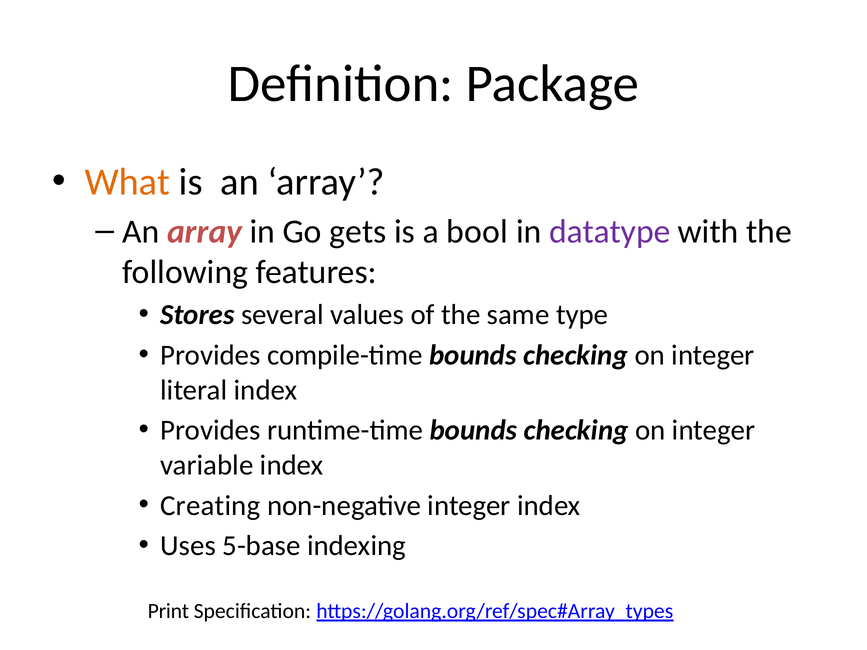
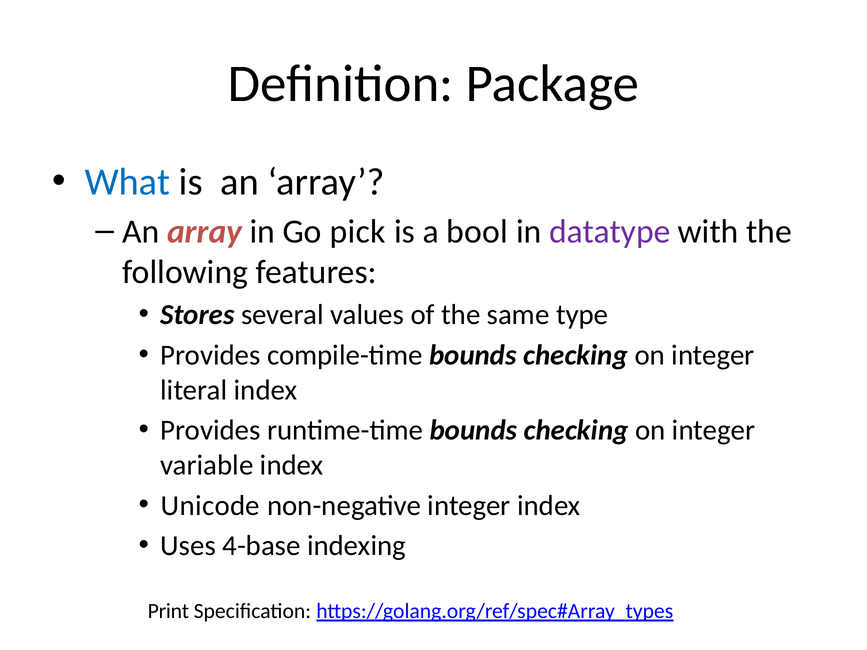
What colour: orange -> blue (127, 182)
gets: gets -> pick (358, 232)
Creating: Creating -> Unicode (210, 506)
5-base: 5-base -> 4-base (261, 546)
